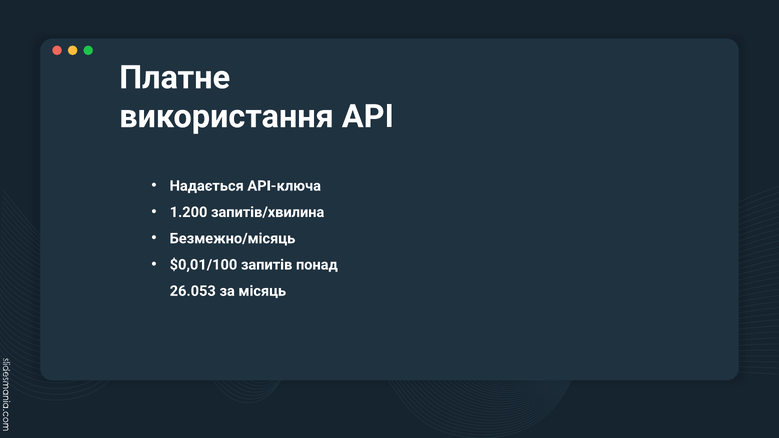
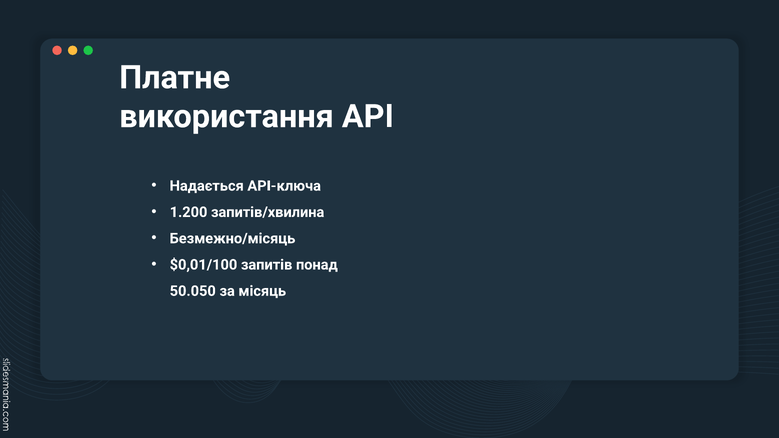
26.053: 26.053 -> 50.050 (193, 291)
